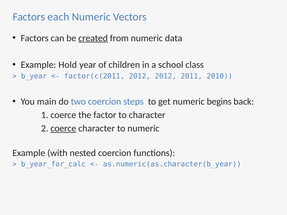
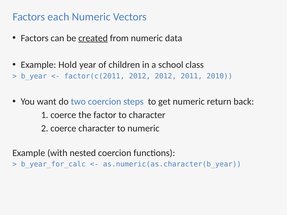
main: main -> want (47, 102)
begins: begins -> return (219, 102)
coerce underline: present -> none (63, 129)
